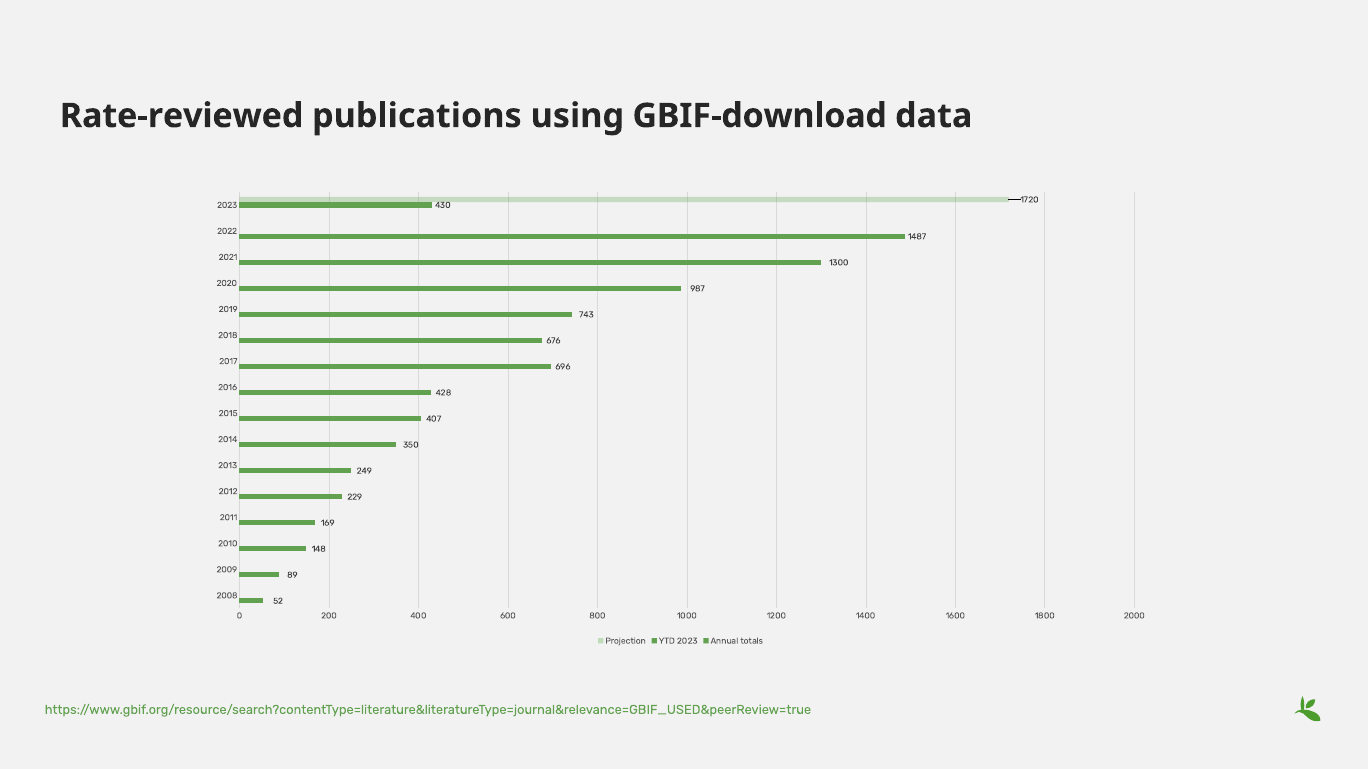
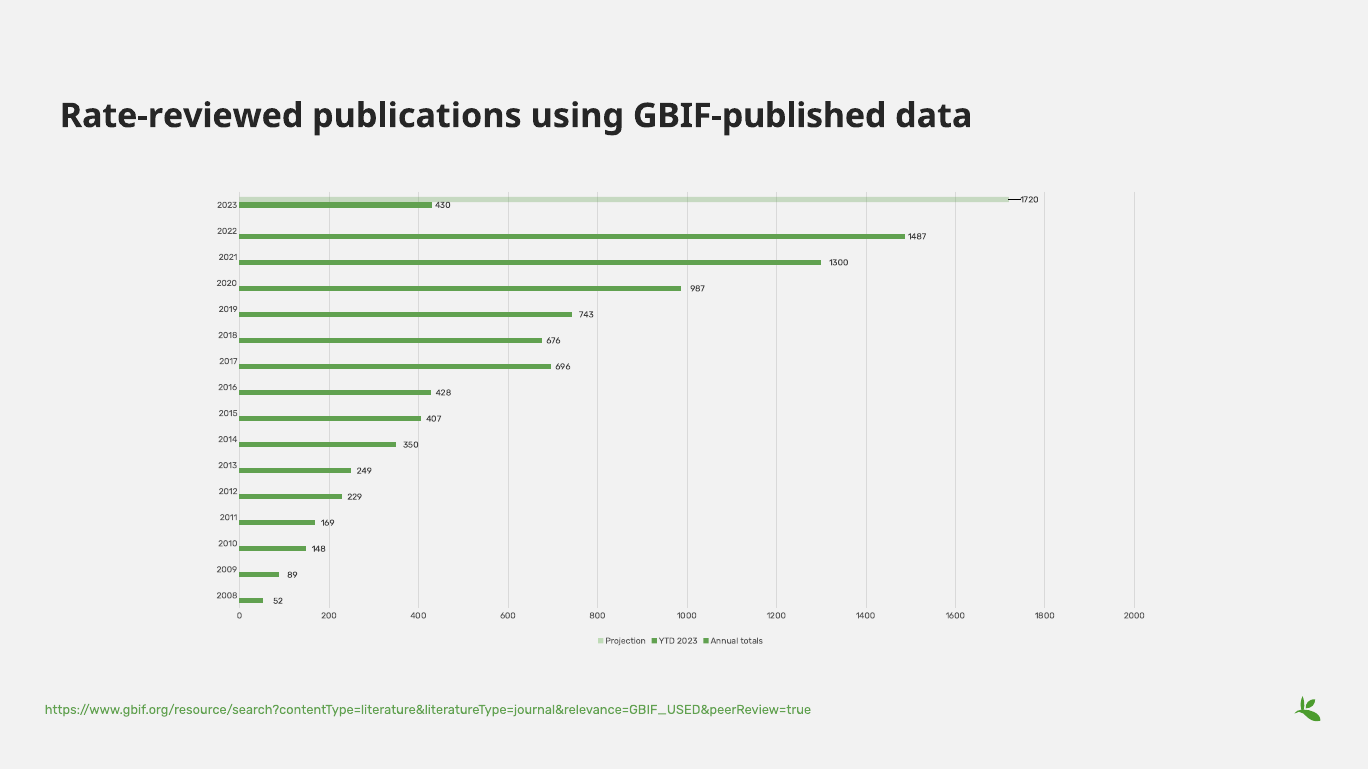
GBIF-download: GBIF-download -> GBIF-published (760, 116)
